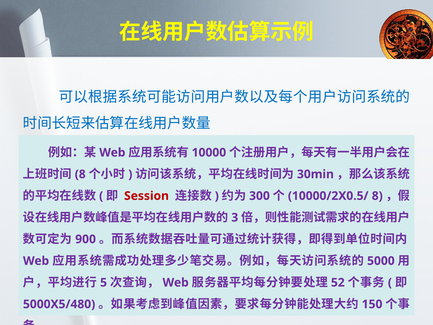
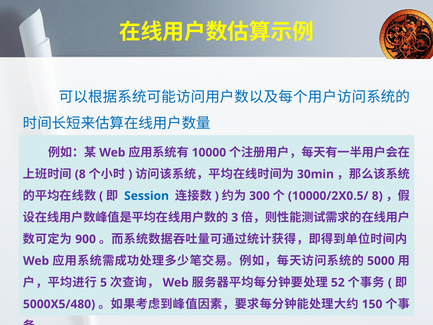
Session colour: red -> blue (147, 196)
